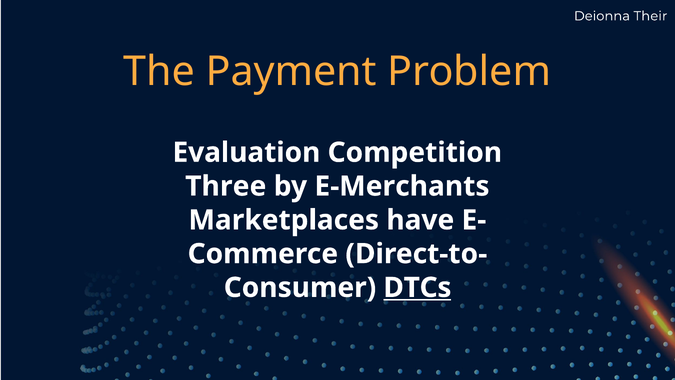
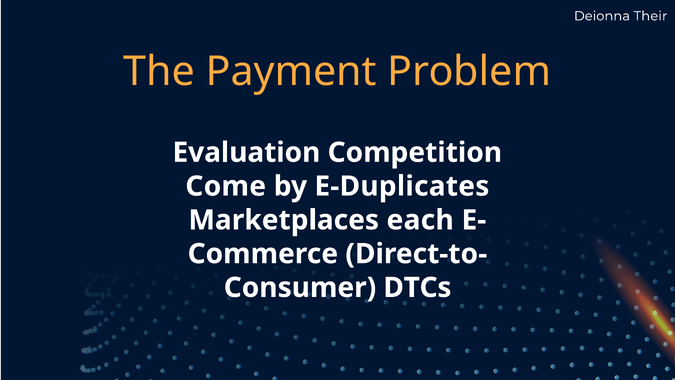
Three: Three -> Come (226, 186)
E-Merchants: E-Merchants -> E-Duplicates (402, 186)
have: have -> each (420, 220)
DTCs underline: present -> none (417, 287)
